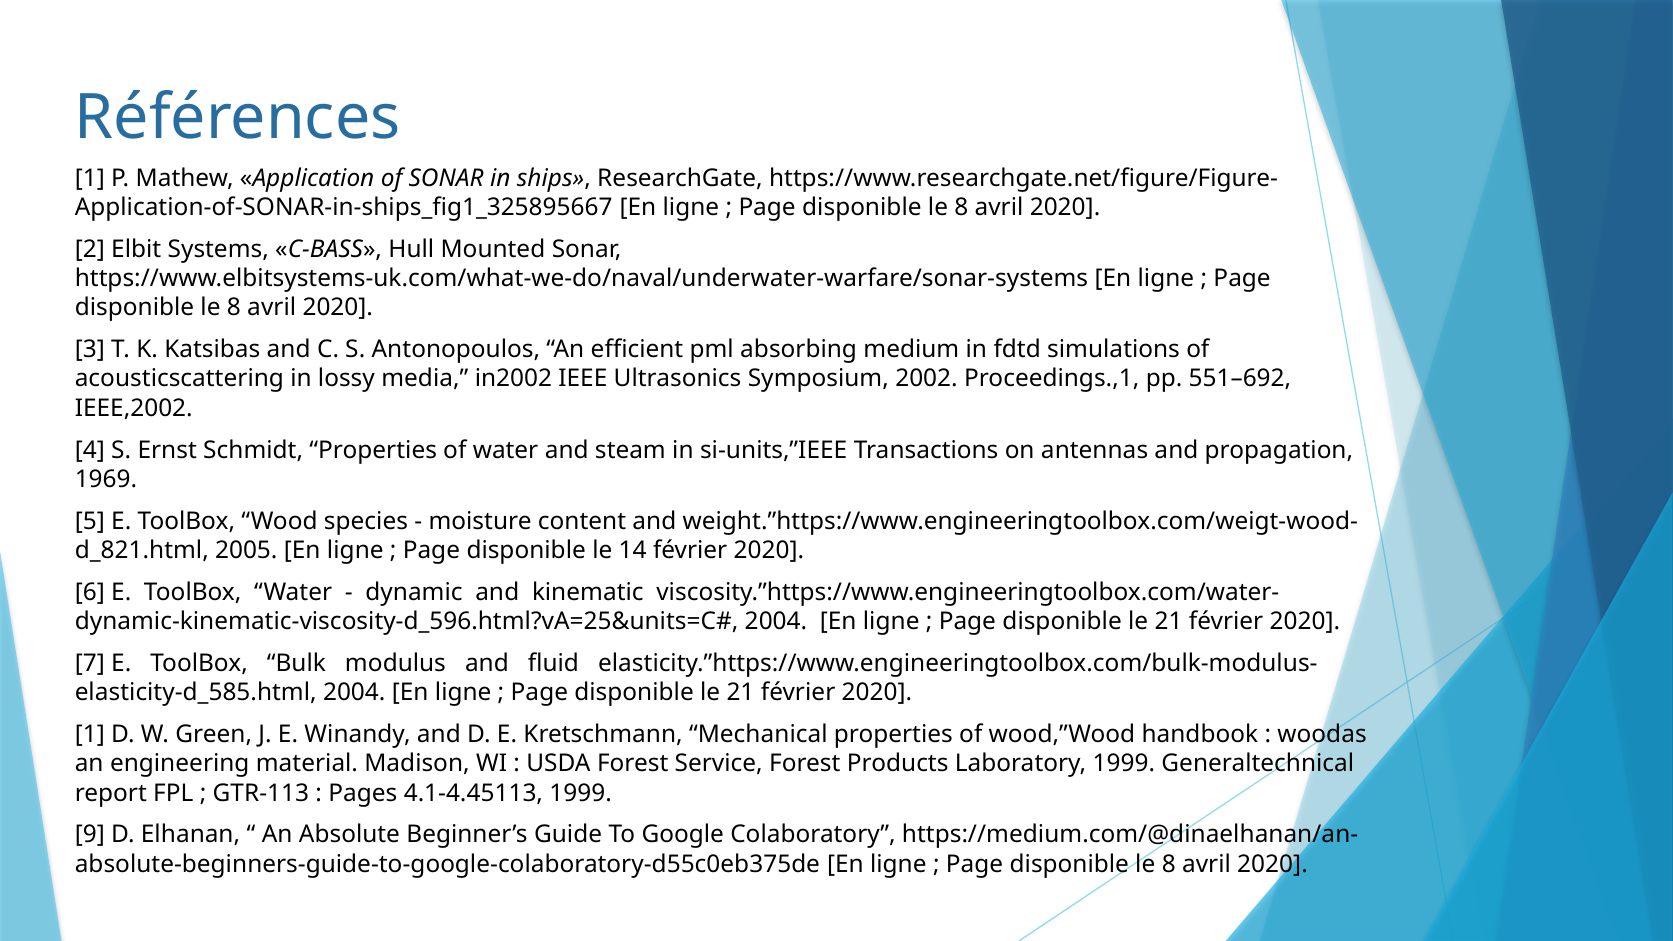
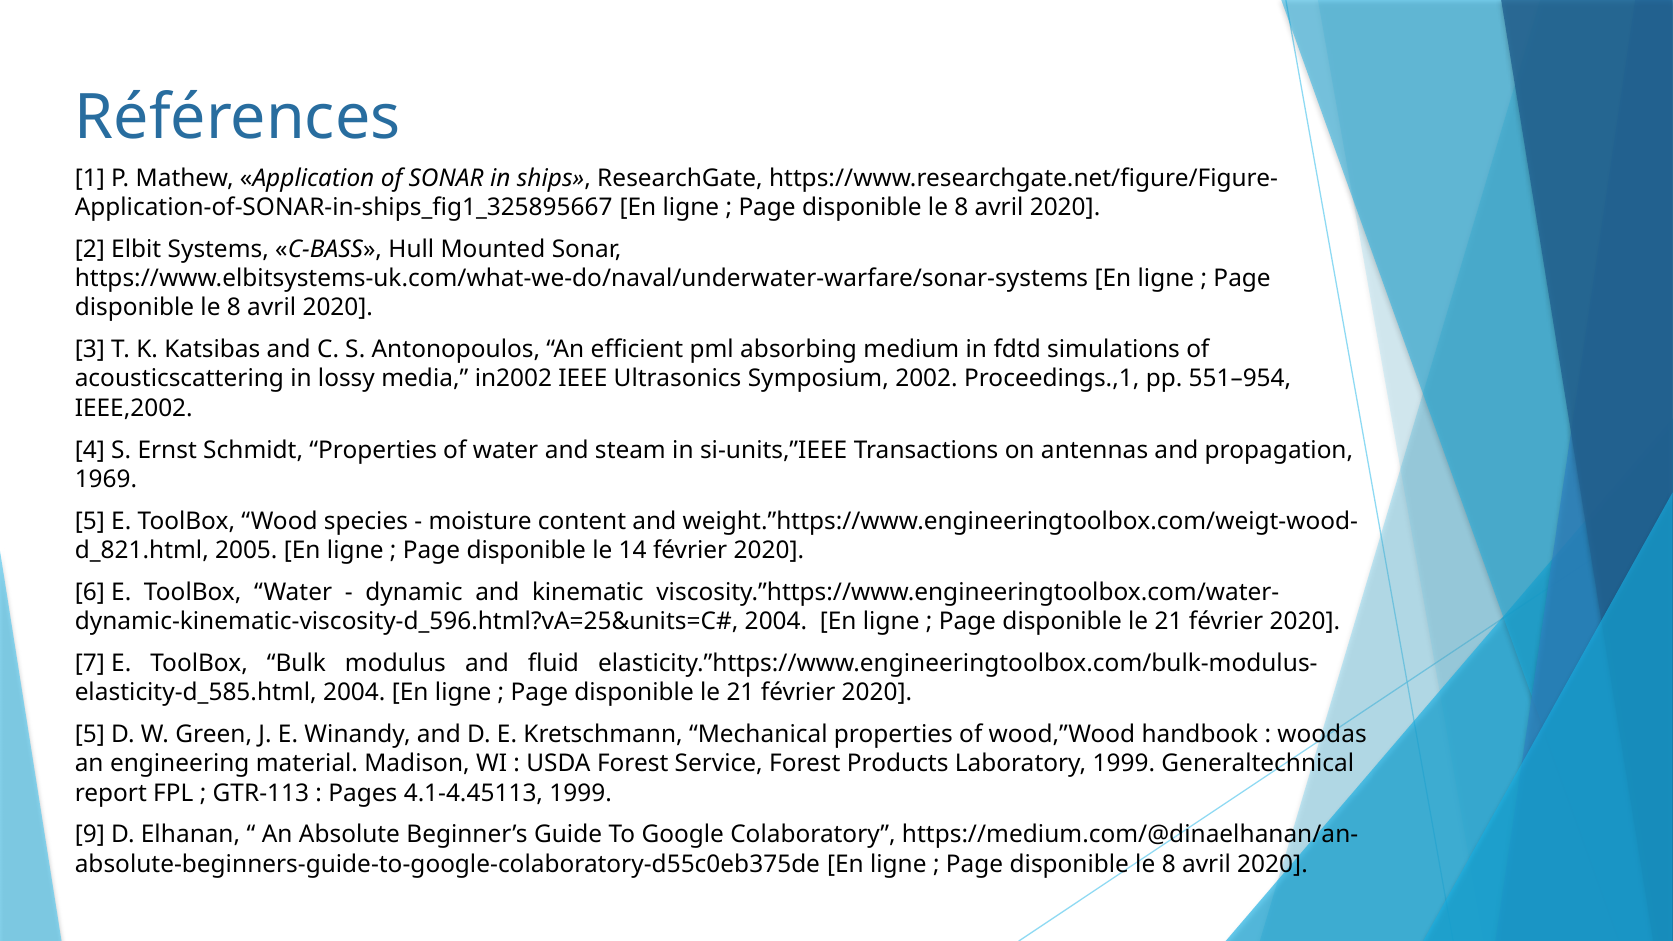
551–692: 551–692 -> 551–954 (1240, 379)
1: 1 -> 5 (90, 735)
